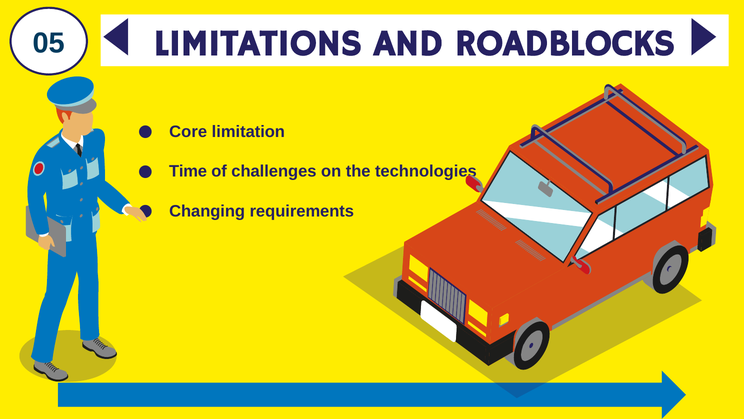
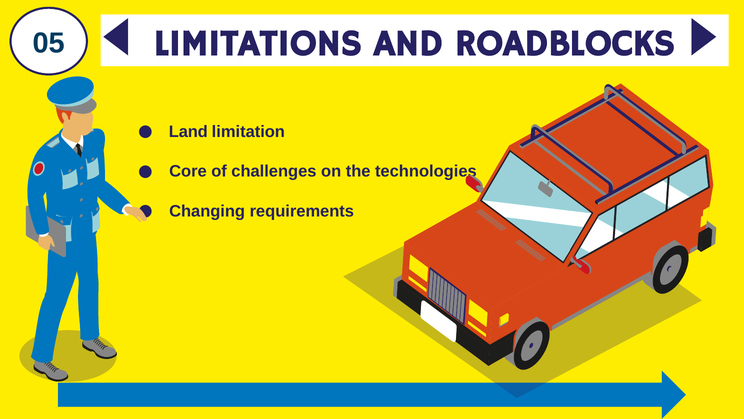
Core: Core -> Land (188, 132)
Time: Time -> Core (188, 171)
